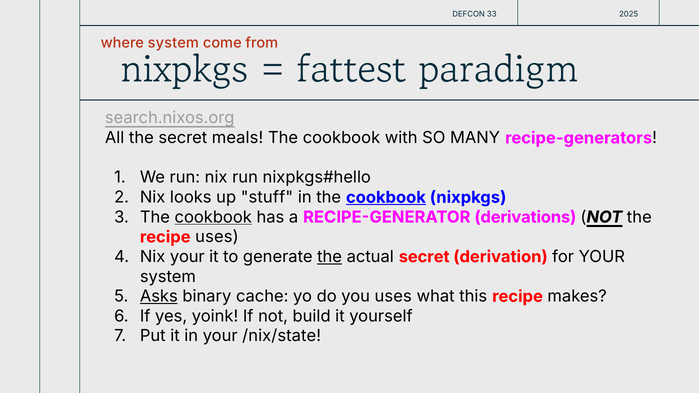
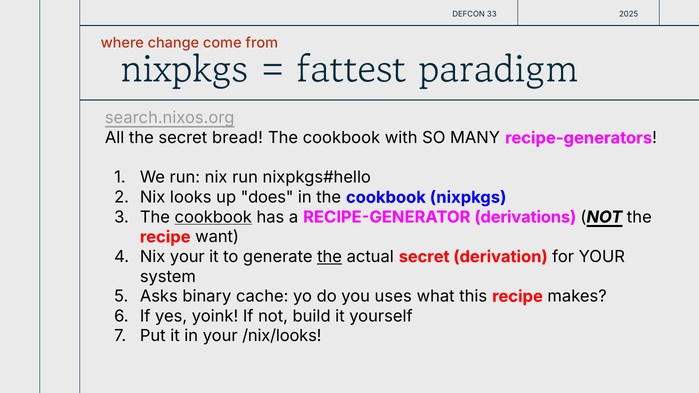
where system: system -> change (173, 43)
meals: meals -> bread (238, 138)
stuff: stuff -> does (267, 197)
cookbook underline: present -> none (386, 197)
recipe uses: uses -> want (217, 237)
Asks underline: present -> none (159, 297)
/nix/state: /nix/state -> /nix/looks (282, 336)
